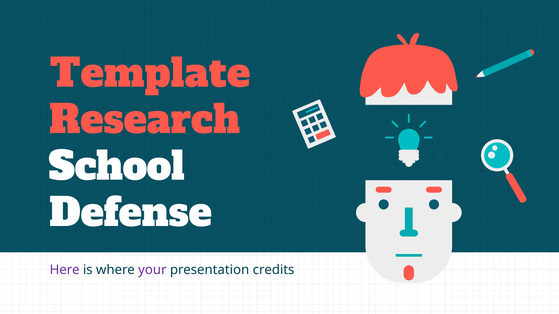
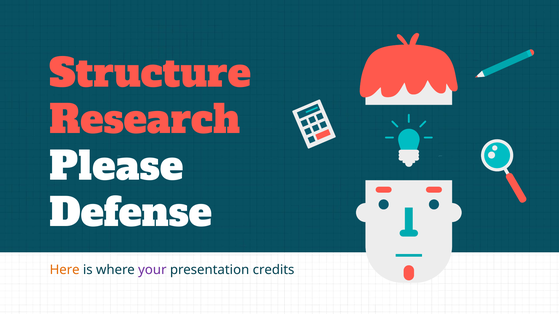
Template: Template -> Structure (150, 74)
School: School -> Please (116, 167)
Here colour: purple -> orange (65, 270)
